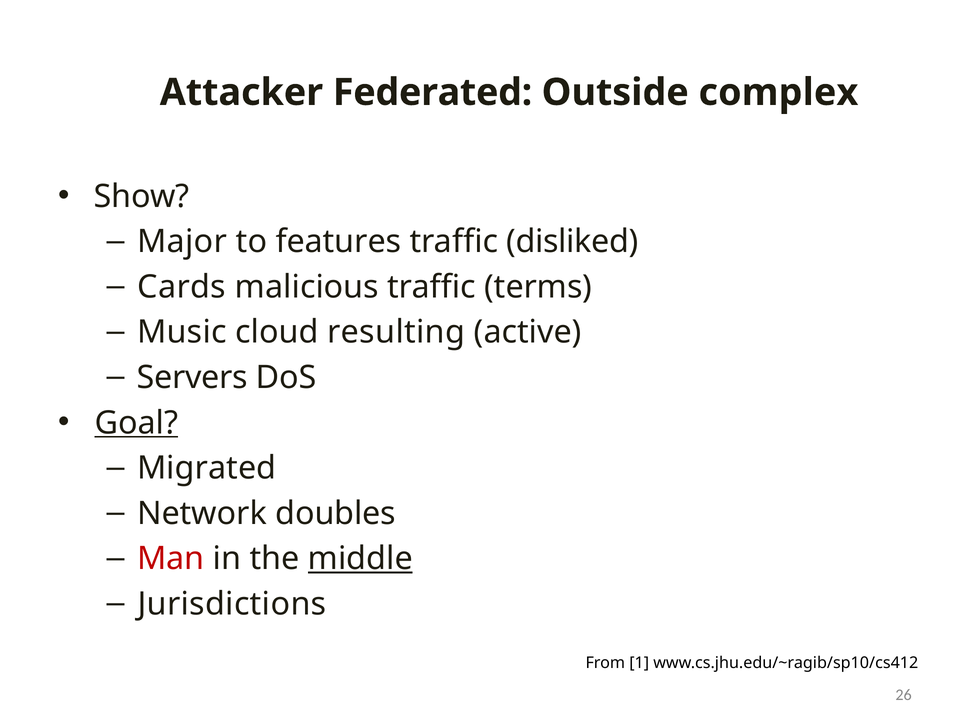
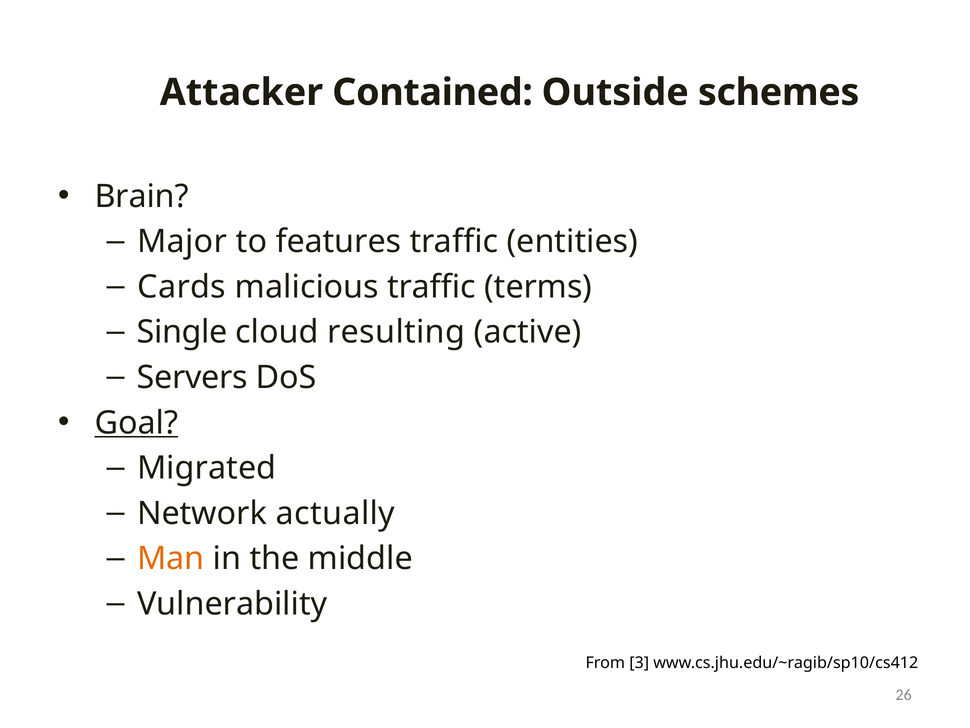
Federated: Federated -> Contained (433, 92)
complex: complex -> schemes (779, 92)
Show: Show -> Brain (142, 196)
disliked: disliked -> entities (572, 242)
Music: Music -> Single (182, 332)
doubles: doubles -> actually (335, 513)
Man colour: red -> orange (171, 558)
middle underline: present -> none (360, 558)
Jurisdictions: Jurisdictions -> Vulnerability (232, 604)
1: 1 -> 3 (639, 662)
